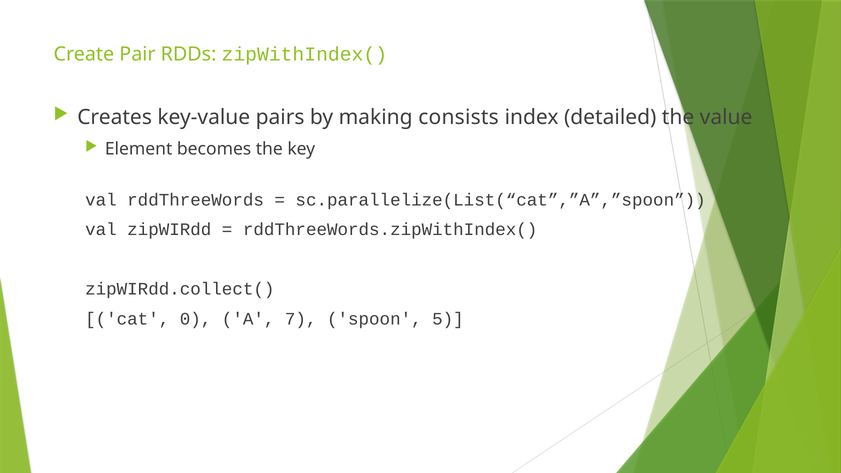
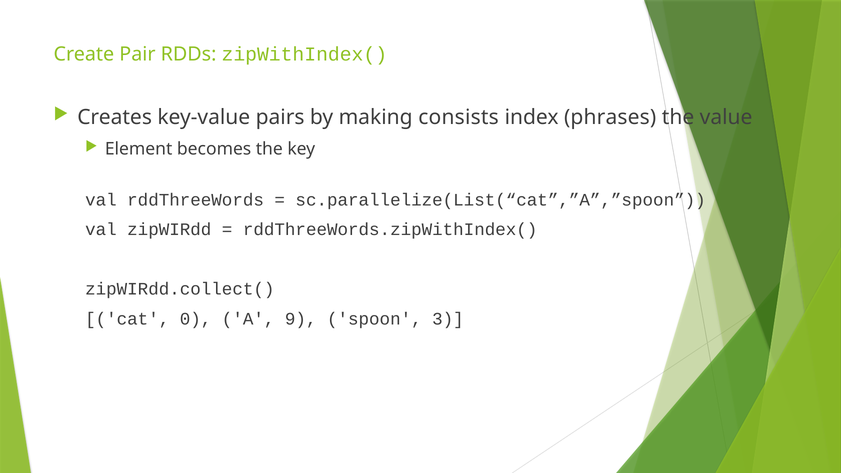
detailed: detailed -> phrases (610, 117)
7: 7 -> 9 (301, 319)
5: 5 -> 3 (448, 319)
